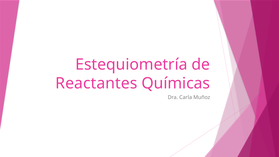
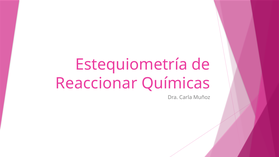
Reactantes: Reactantes -> Reaccionar (96, 83)
